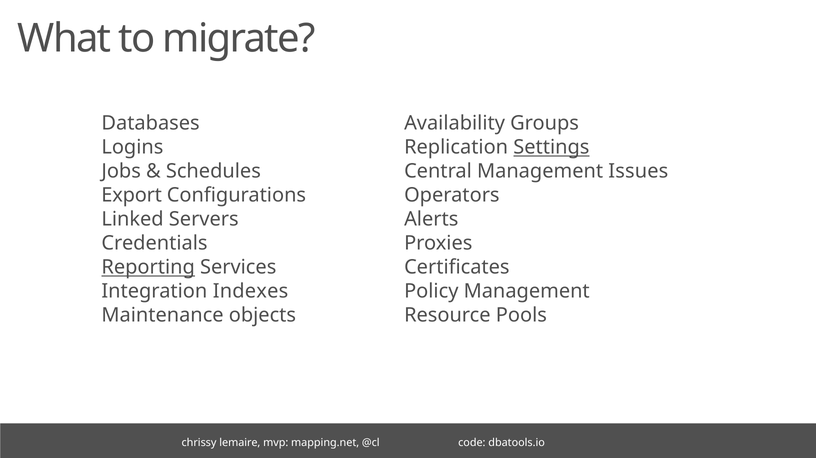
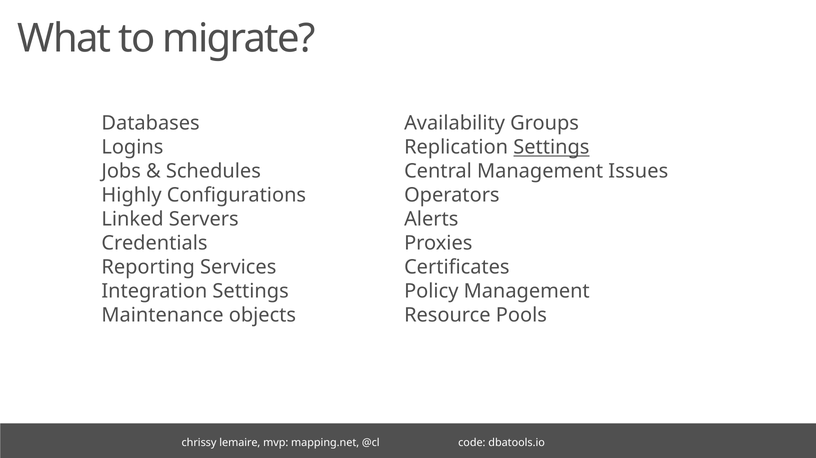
Export: Export -> Highly (132, 196)
Reporting underline: present -> none (148, 268)
Integration Indexes: Indexes -> Settings (251, 292)
